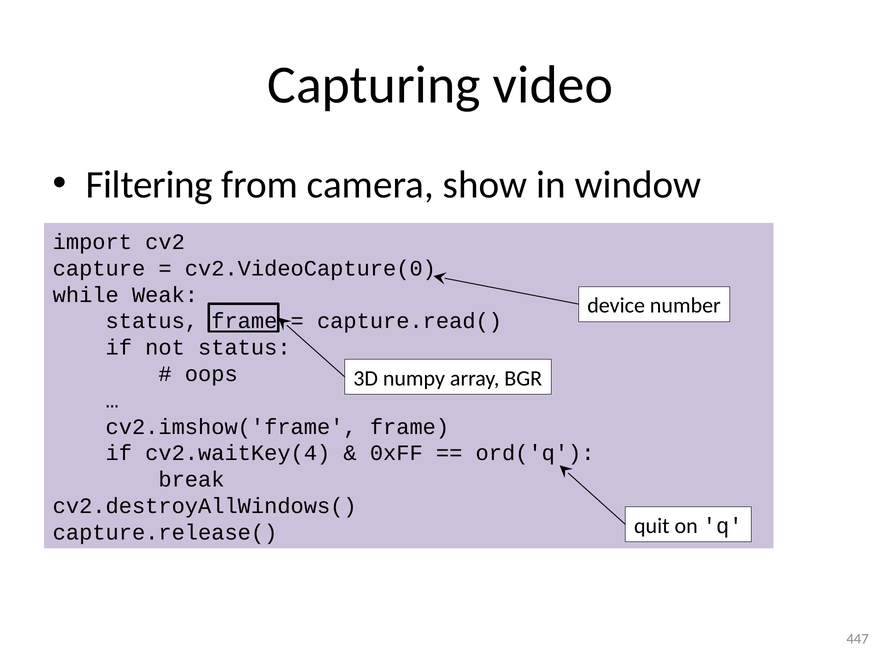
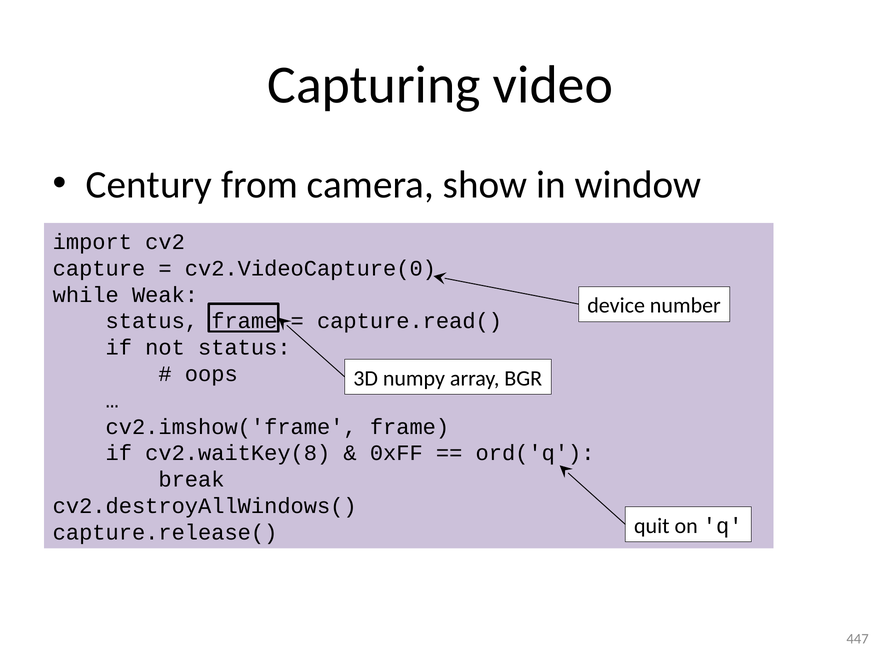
Filtering: Filtering -> Century (149, 185)
cv2.waitKey(4: cv2.waitKey(4 -> cv2.waitKey(8 (238, 454)
